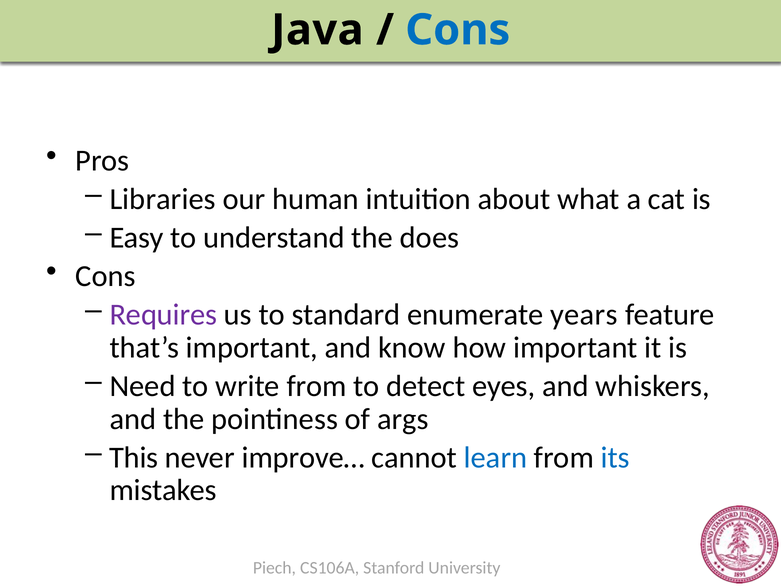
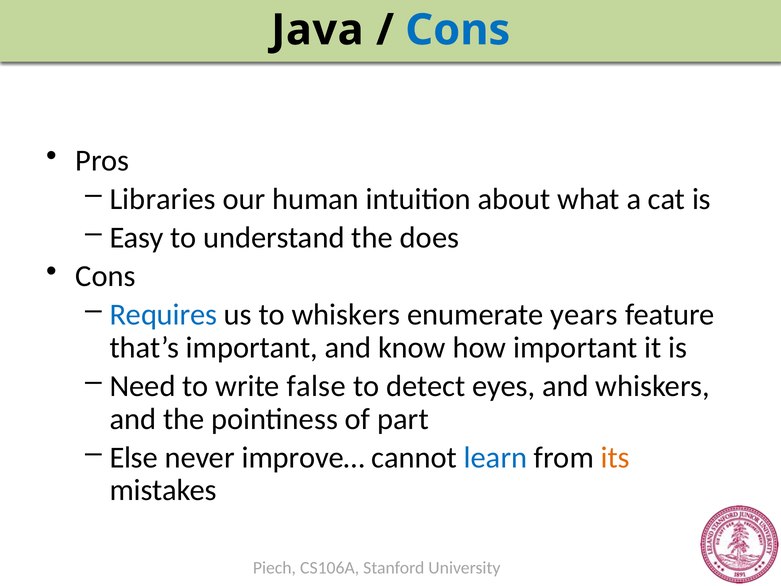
Requires colour: purple -> blue (163, 314)
to standard: standard -> whiskers (346, 314)
write from: from -> false (316, 386)
args: args -> part (403, 419)
This: This -> Else (134, 457)
its colour: blue -> orange (615, 457)
